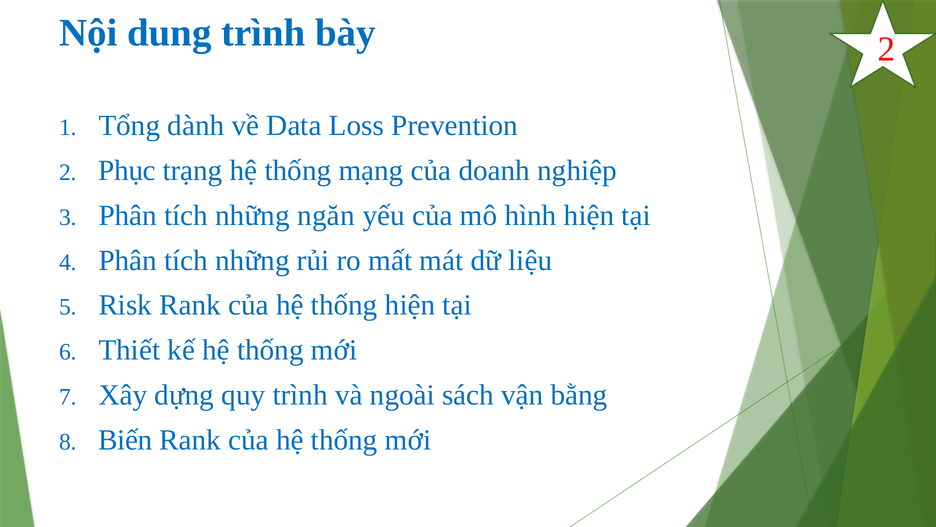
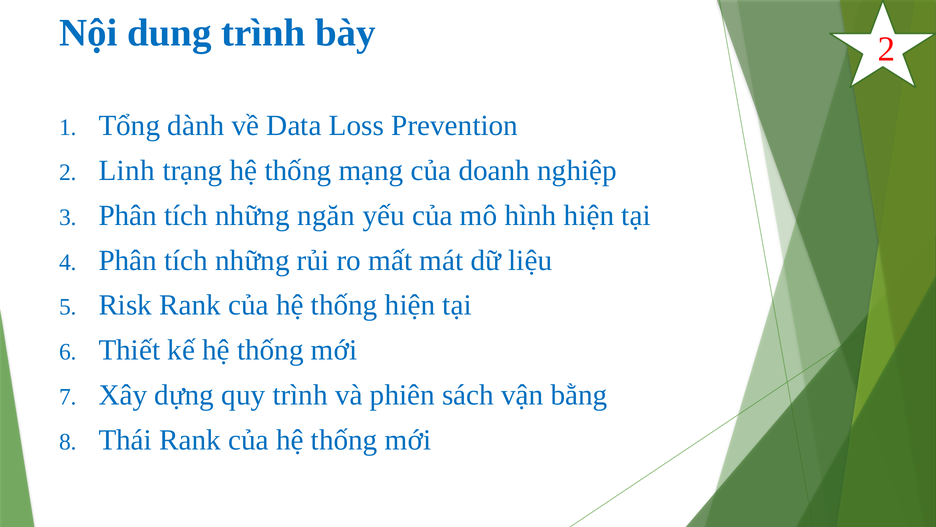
Phục: Phục -> Linh (127, 170)
ngoài: ngoài -> phiên (402, 395)
Biến: Biến -> Thái (125, 440)
